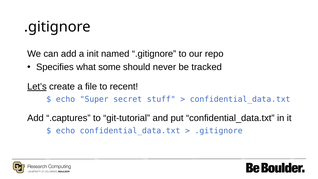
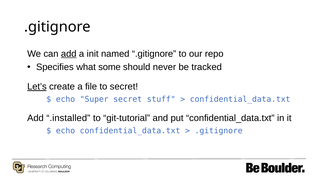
add underline: none -> present (69, 54)
to recent: recent -> secret (124, 87)
.captures: .captures -> .installed (68, 118)
